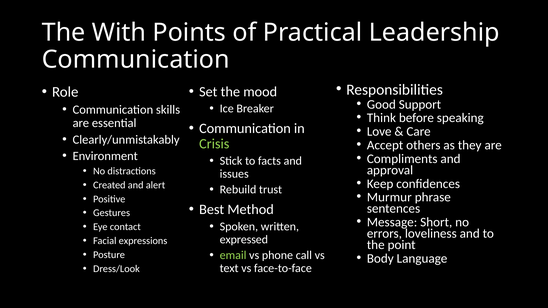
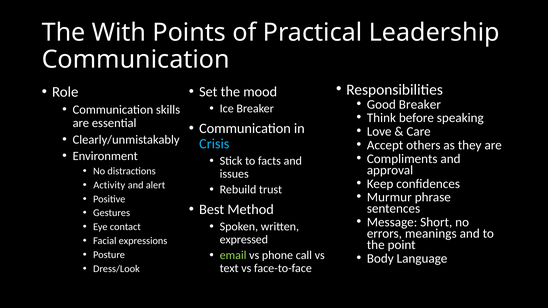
Good Support: Support -> Breaker (420, 104)
Crisis colour: light green -> light blue (214, 144)
Created: Created -> Activity (109, 185)
loveliness: loveliness -> meanings (431, 234)
